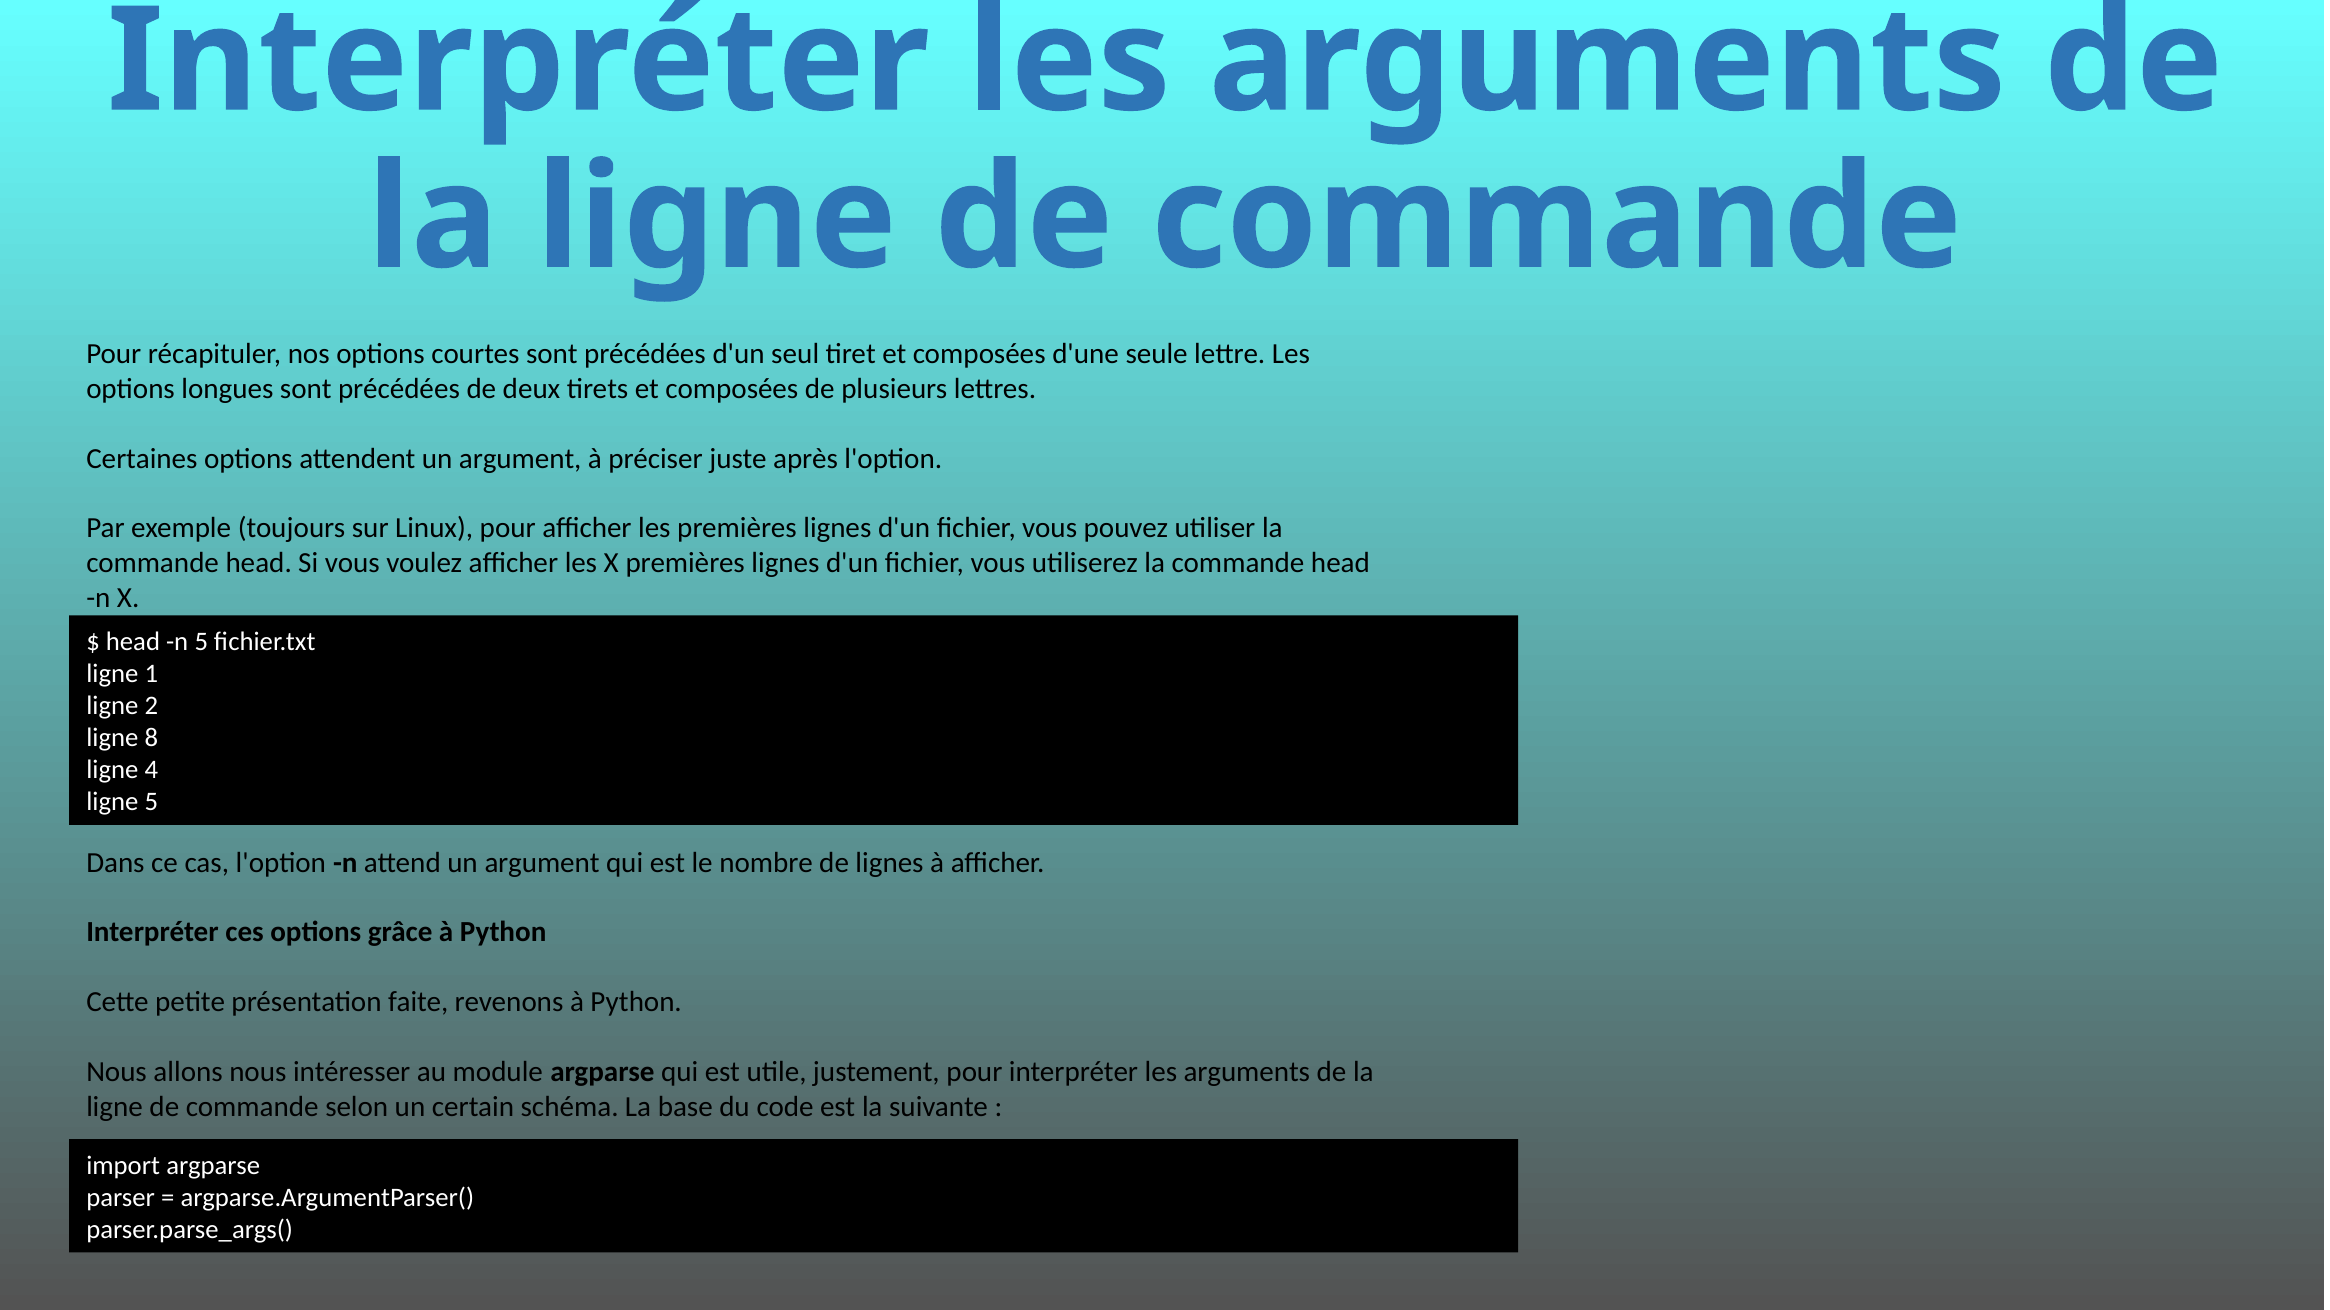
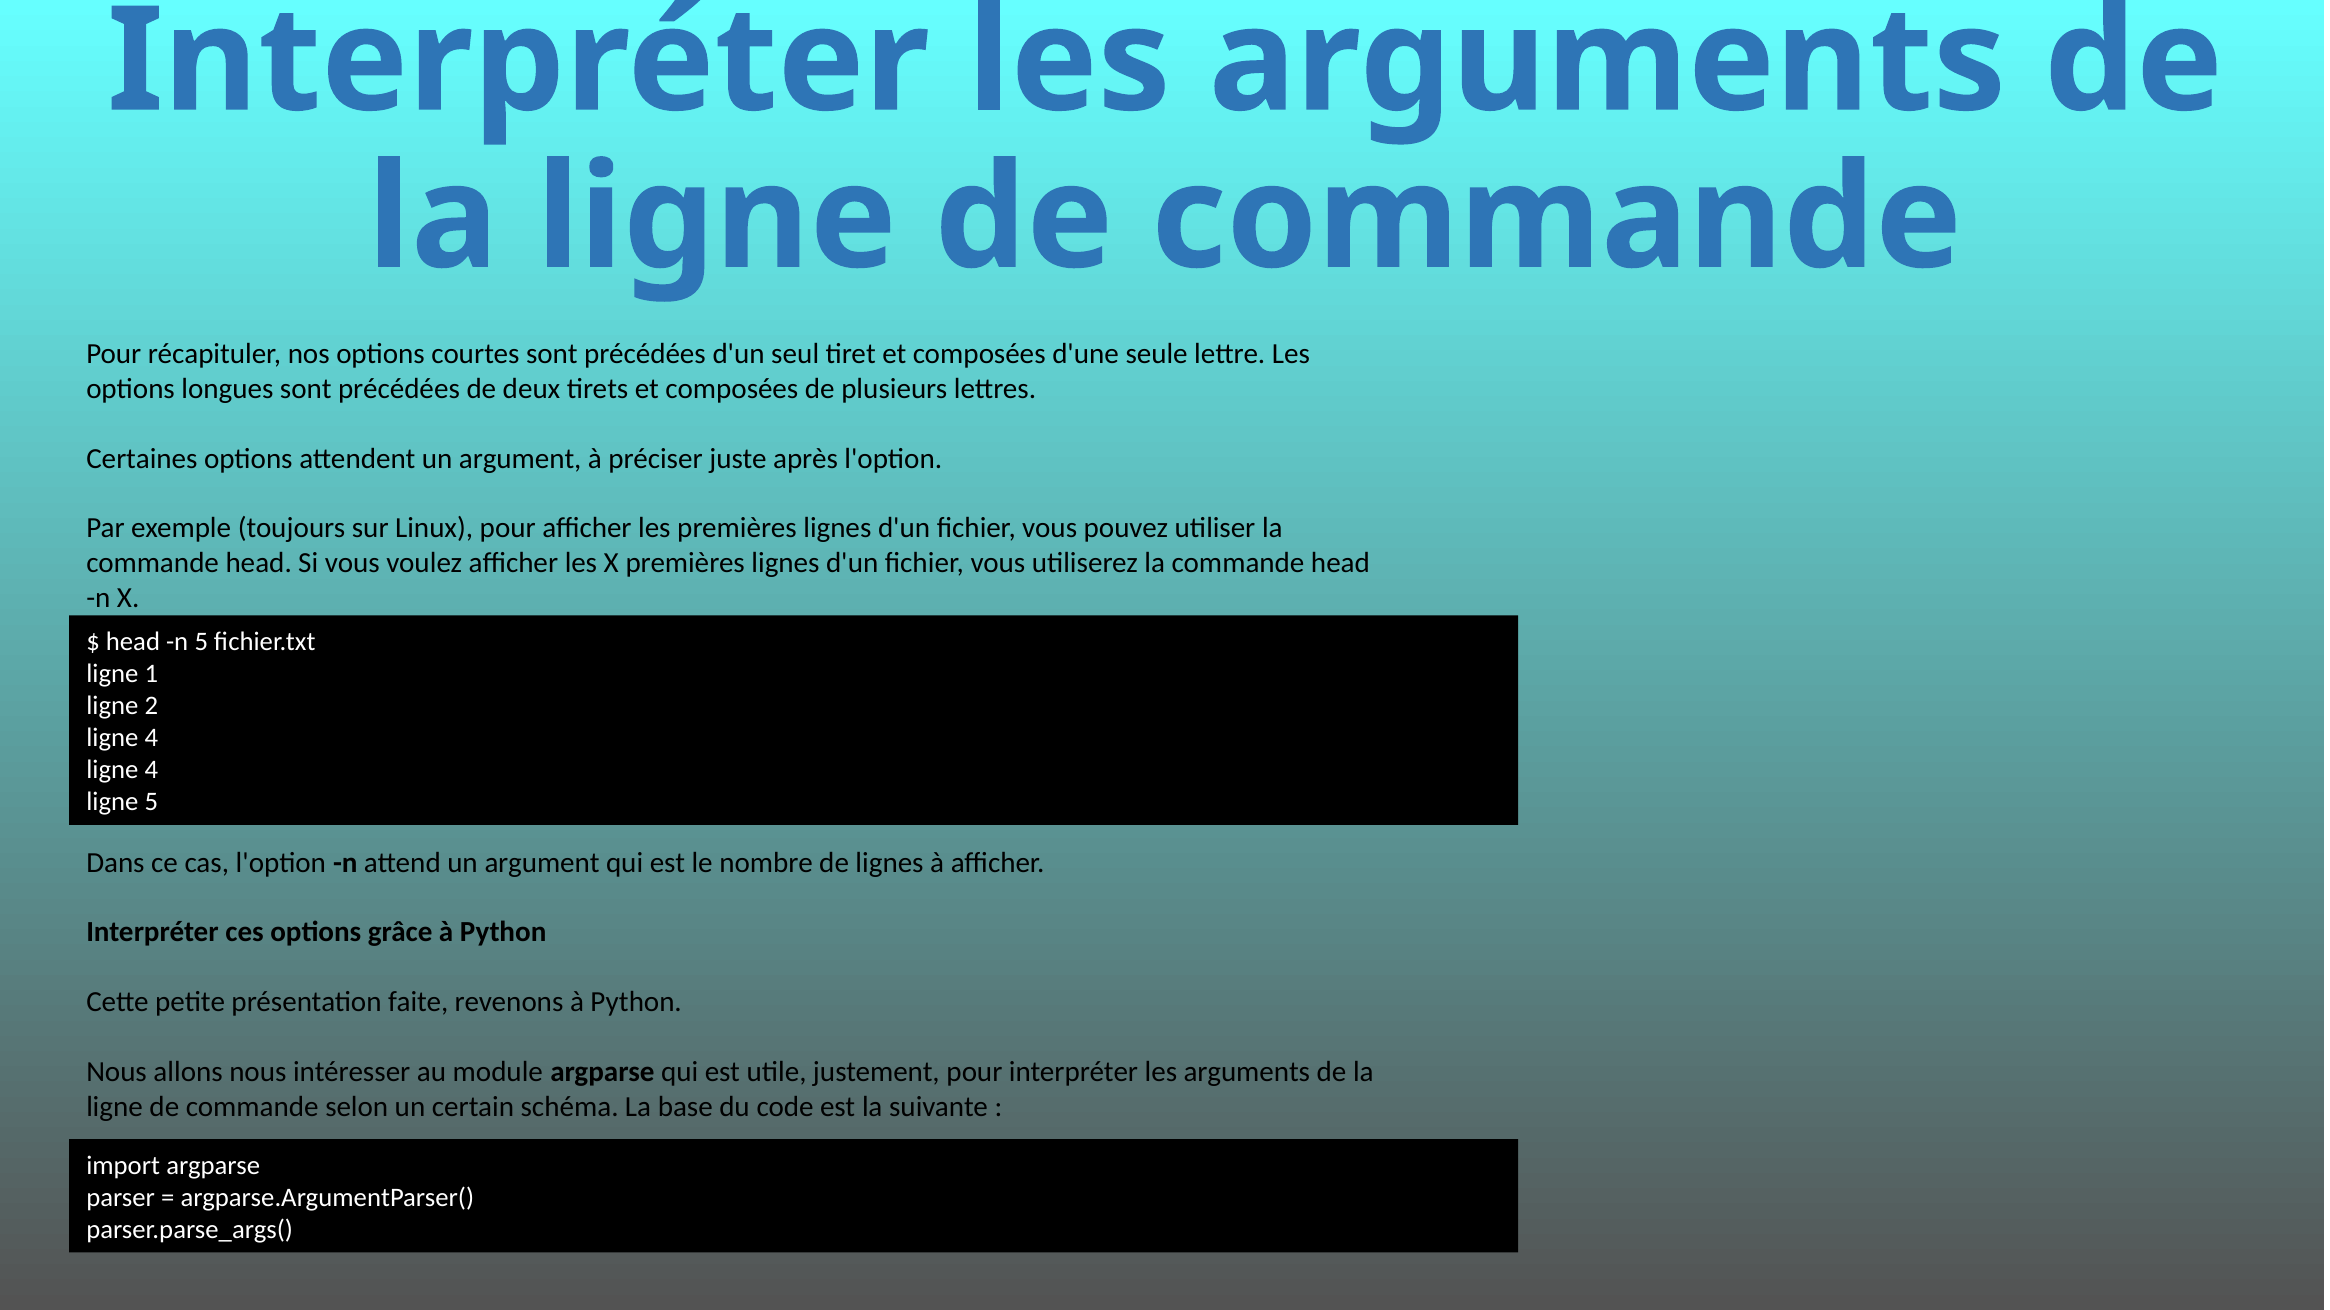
8: 8 -> 4 (151, 738)
